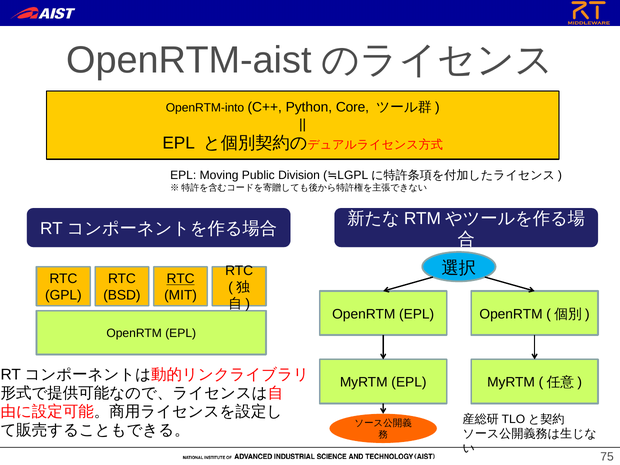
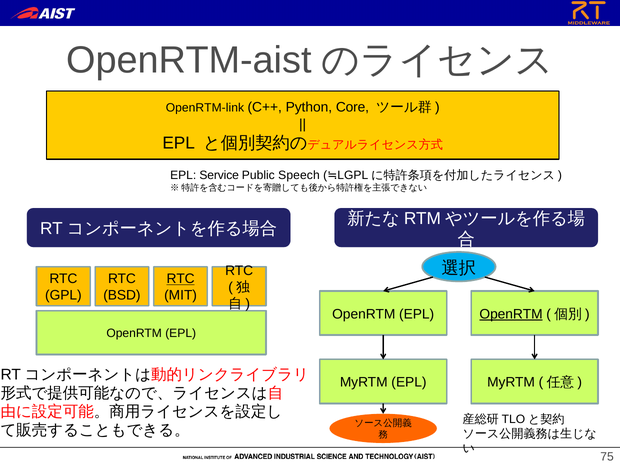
OpenRTM-into: OpenRTM-into -> OpenRTM-link (205, 108)
Moving: Moving -> Service (219, 175)
Division: Division -> Speech (299, 175)
OpenRTM underline: none -> present (511, 314)
